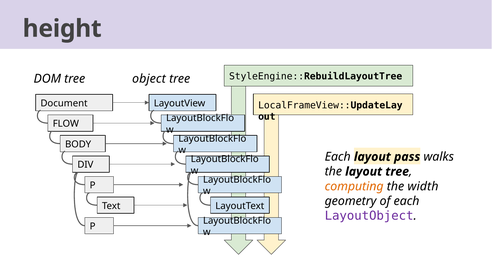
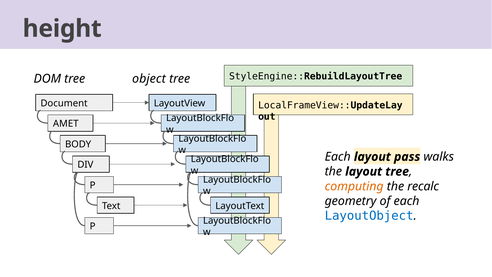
FLOW: FLOW -> AMET (66, 124)
width: width -> recalc (423, 186)
LayoutObject colour: purple -> blue (369, 216)
